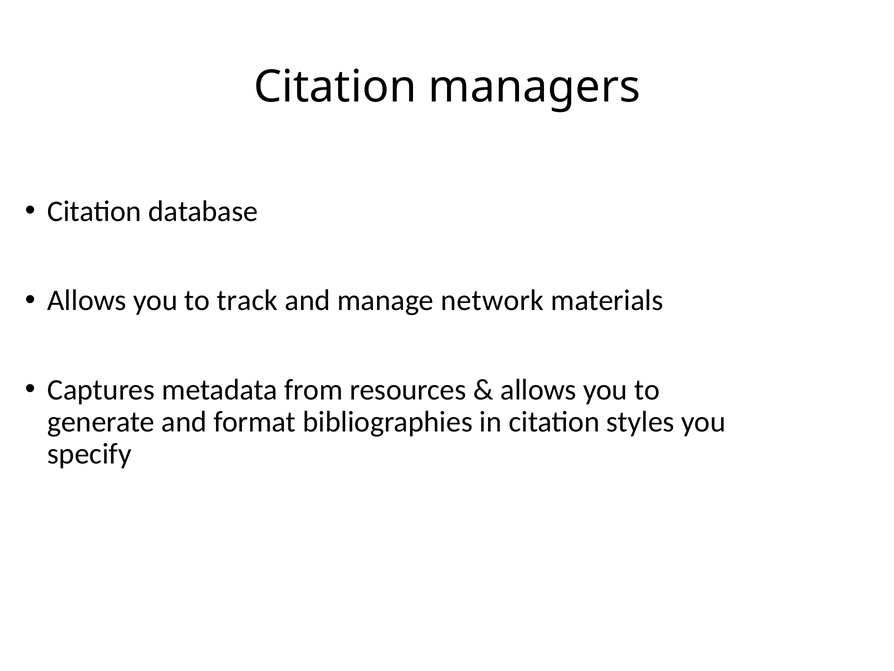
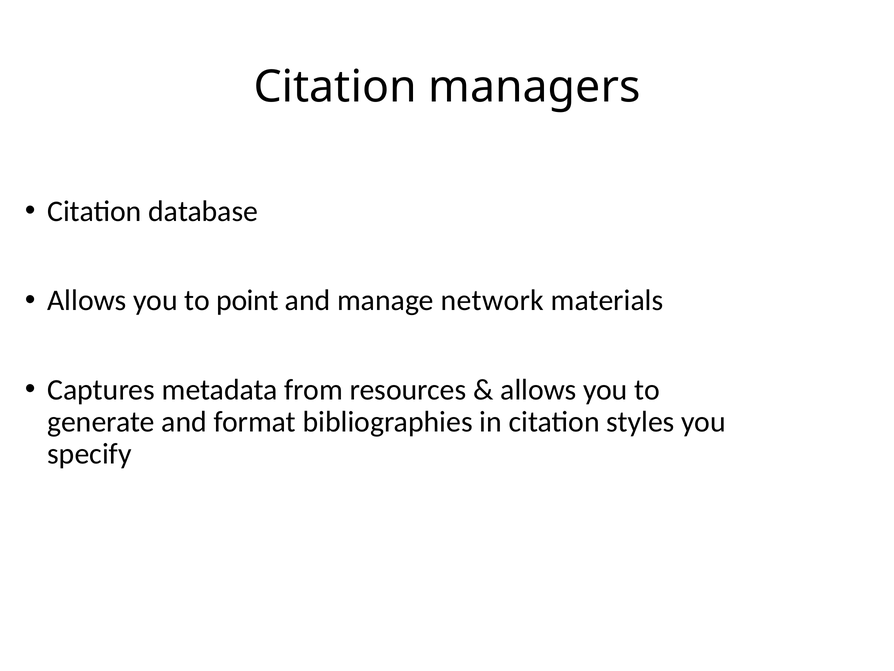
track: track -> point (248, 300)
